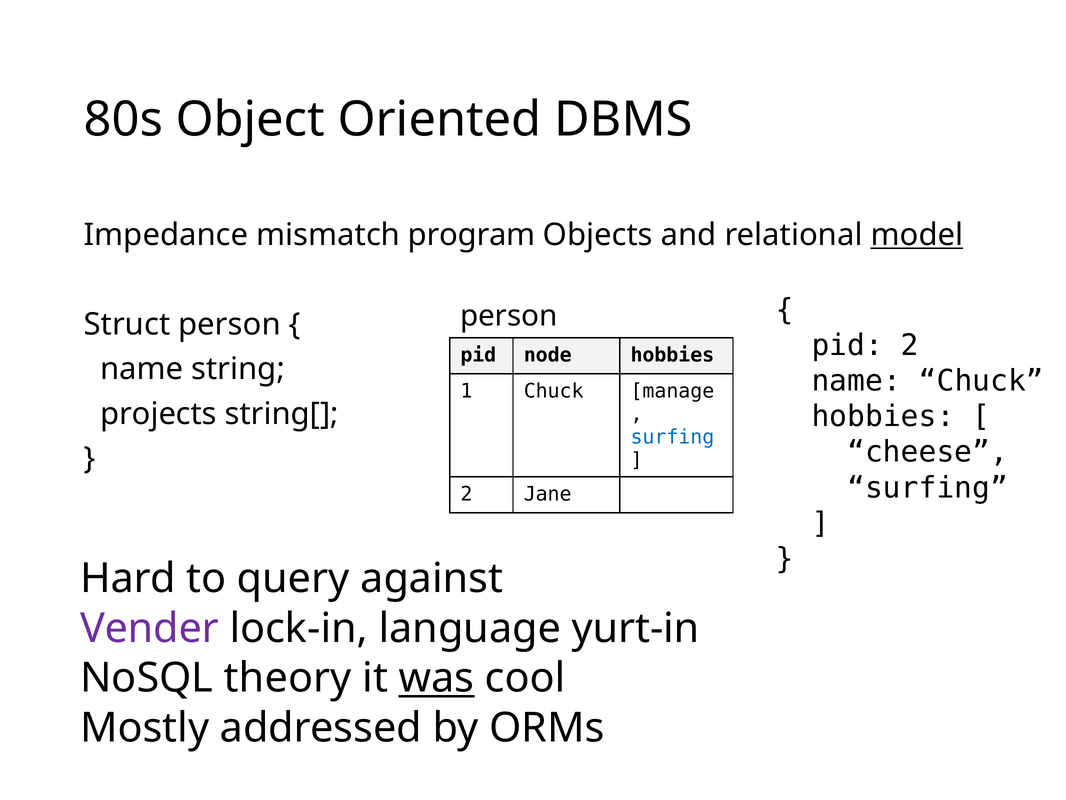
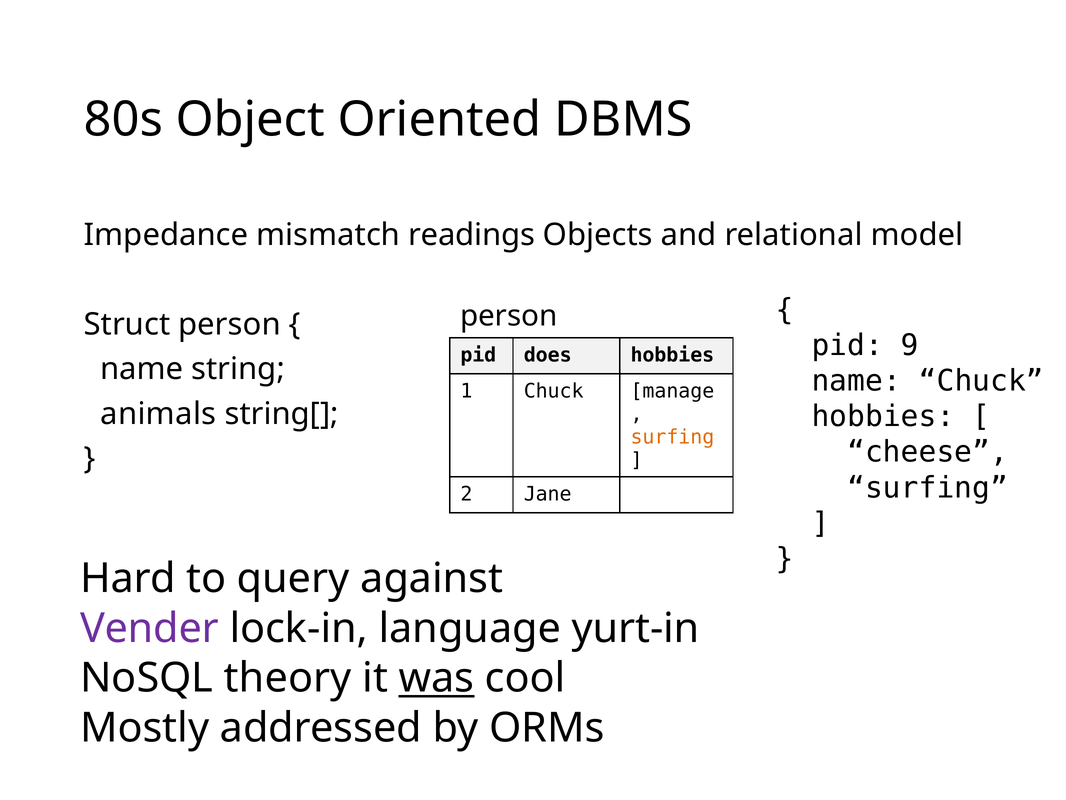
program: program -> readings (472, 235)
model underline: present -> none (917, 235)
pid 2: 2 -> 9 (910, 345)
node: node -> does (548, 355)
projects: projects -> animals (158, 414)
surfing colour: blue -> orange (672, 437)
